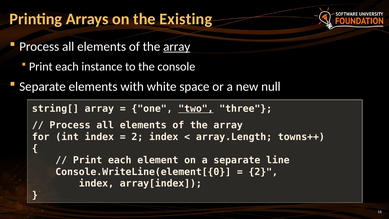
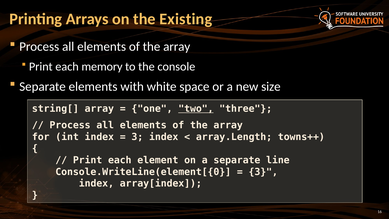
array underline: present -> none (177, 47)
instance: instance -> memory (102, 66)
null: null -> size (271, 86)
2: 2 -> 3 (137, 137)
2: 2 -> 3 (263, 172)
